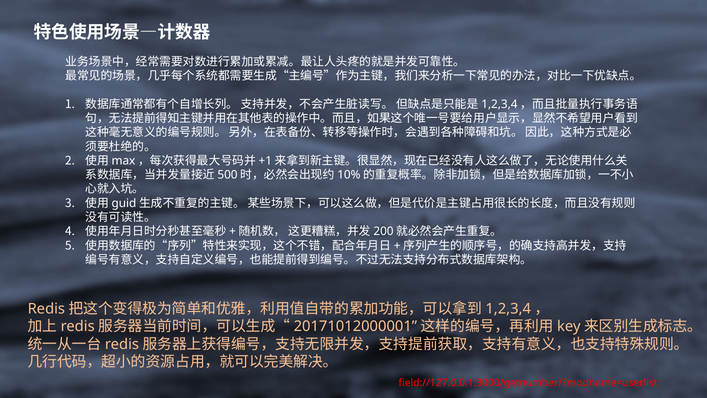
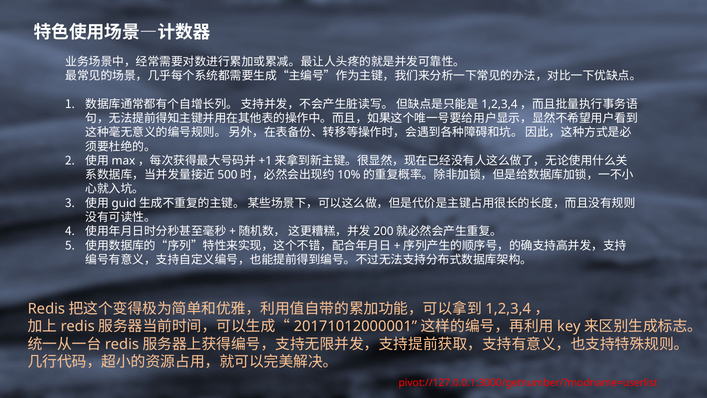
field://127.0.0.1:3000/getnumber/?modname=userlist: field://127.0.0.1:3000/getnumber/?modname=userlist -> pivot://127.0.0.1:3000/getnumber/?modname=userlist (528, 382)
